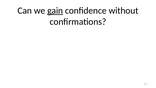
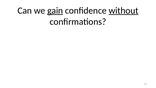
without underline: none -> present (124, 11)
